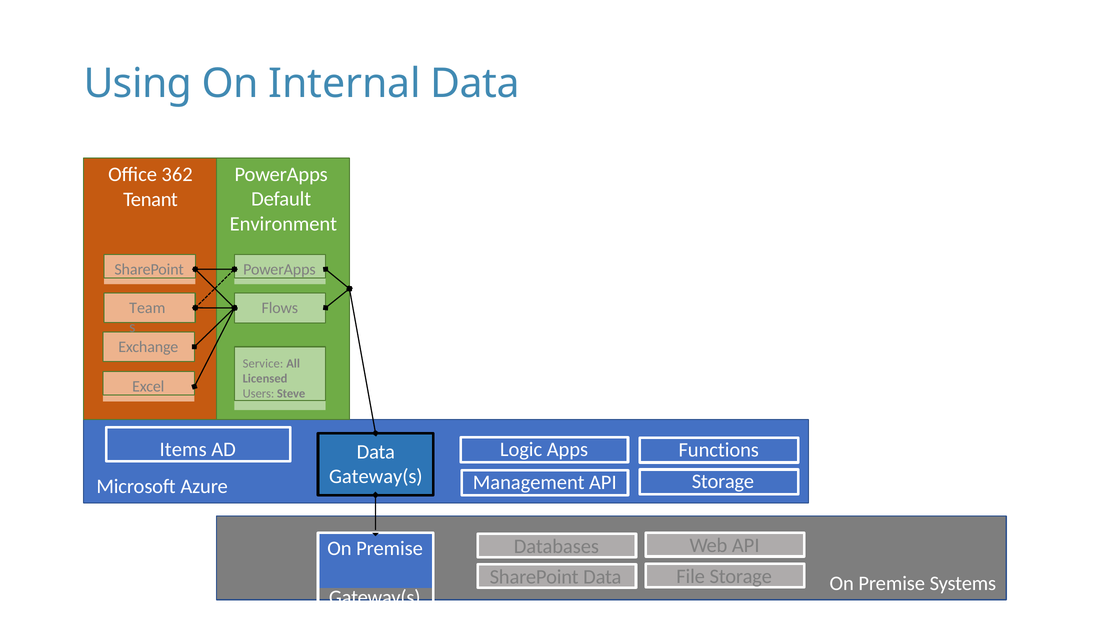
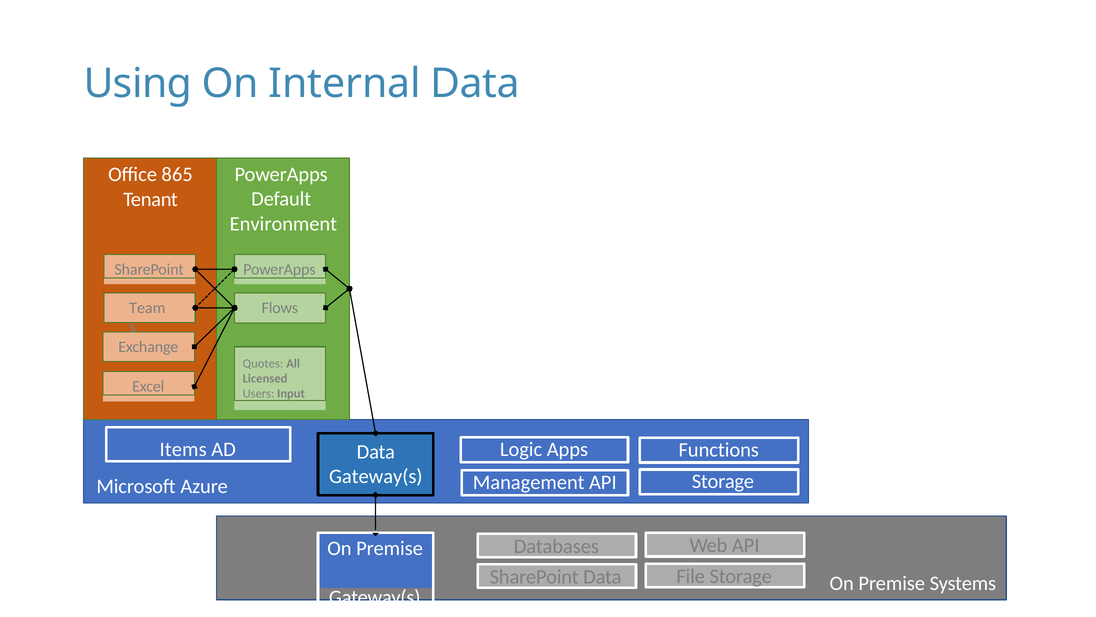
362: 362 -> 865 (177, 174)
Service: Service -> Quotes (263, 363)
Steve: Steve -> Input (291, 393)
